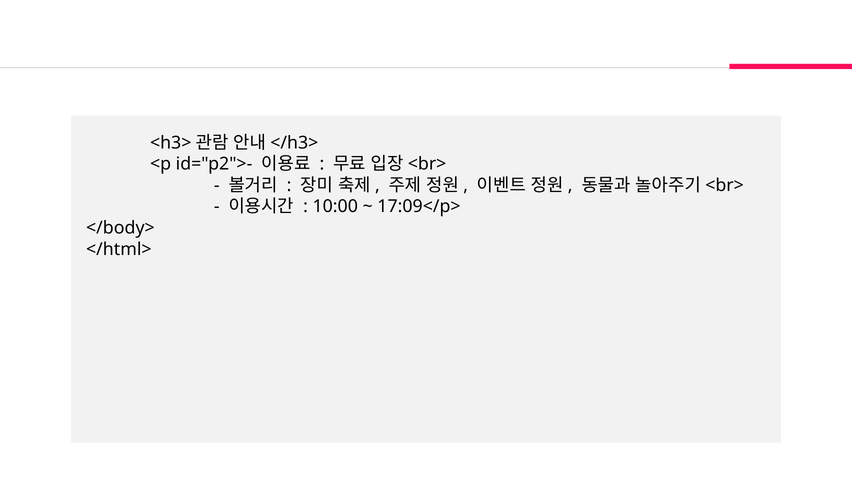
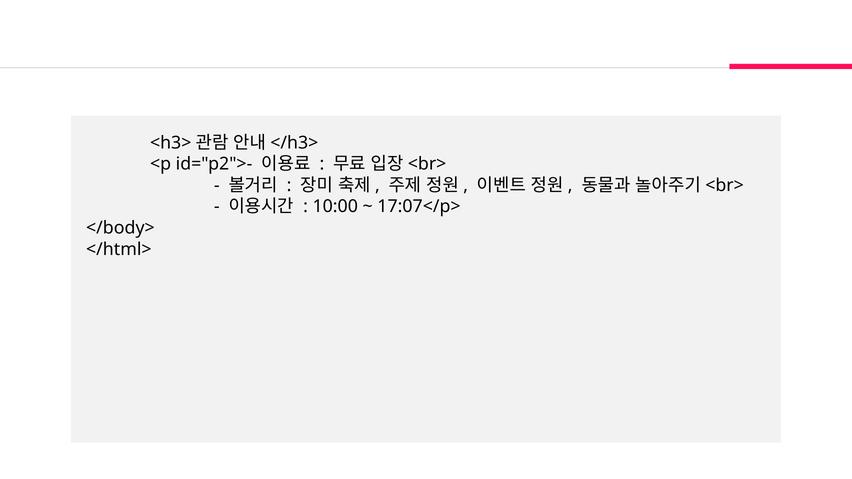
17:09</p>: 17:09</p> -> 17:07</p> (419, 207)
